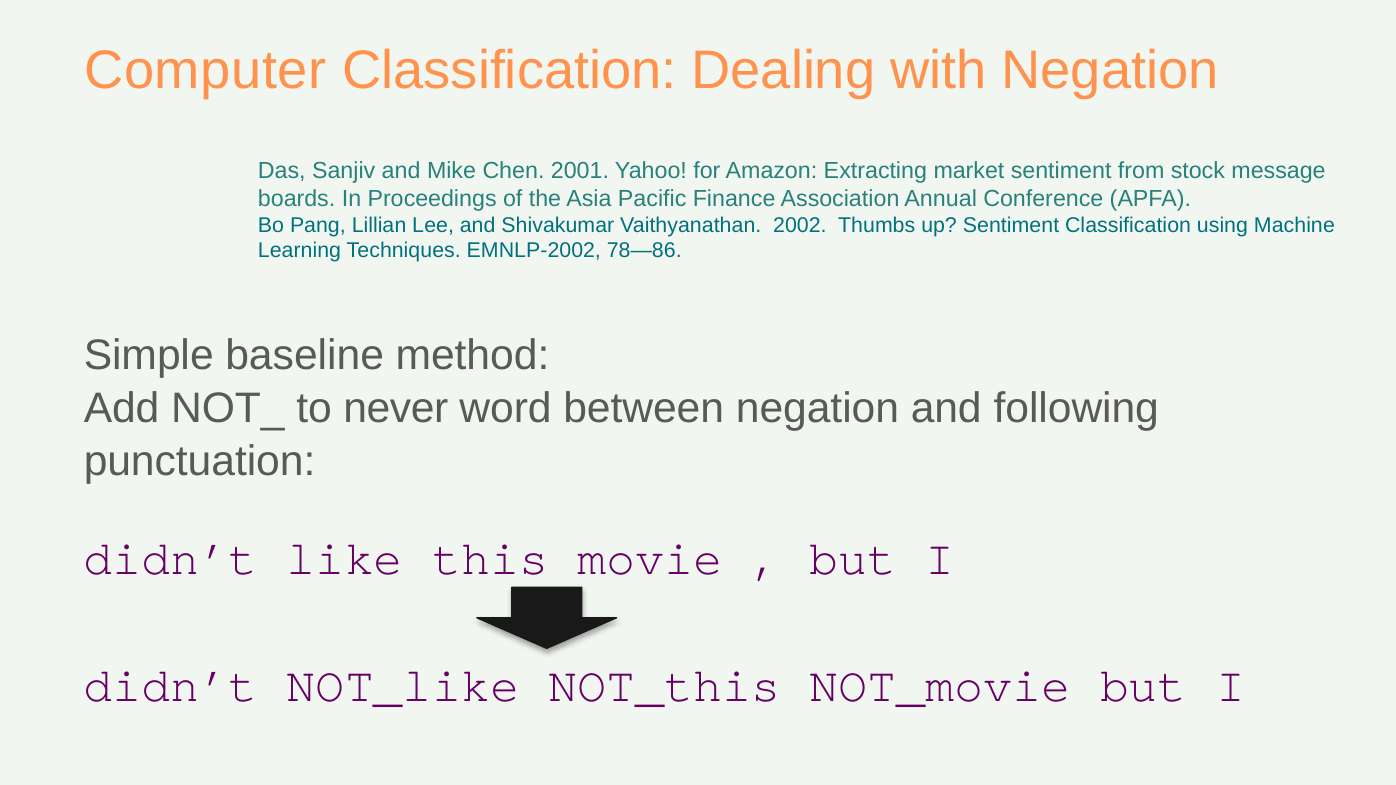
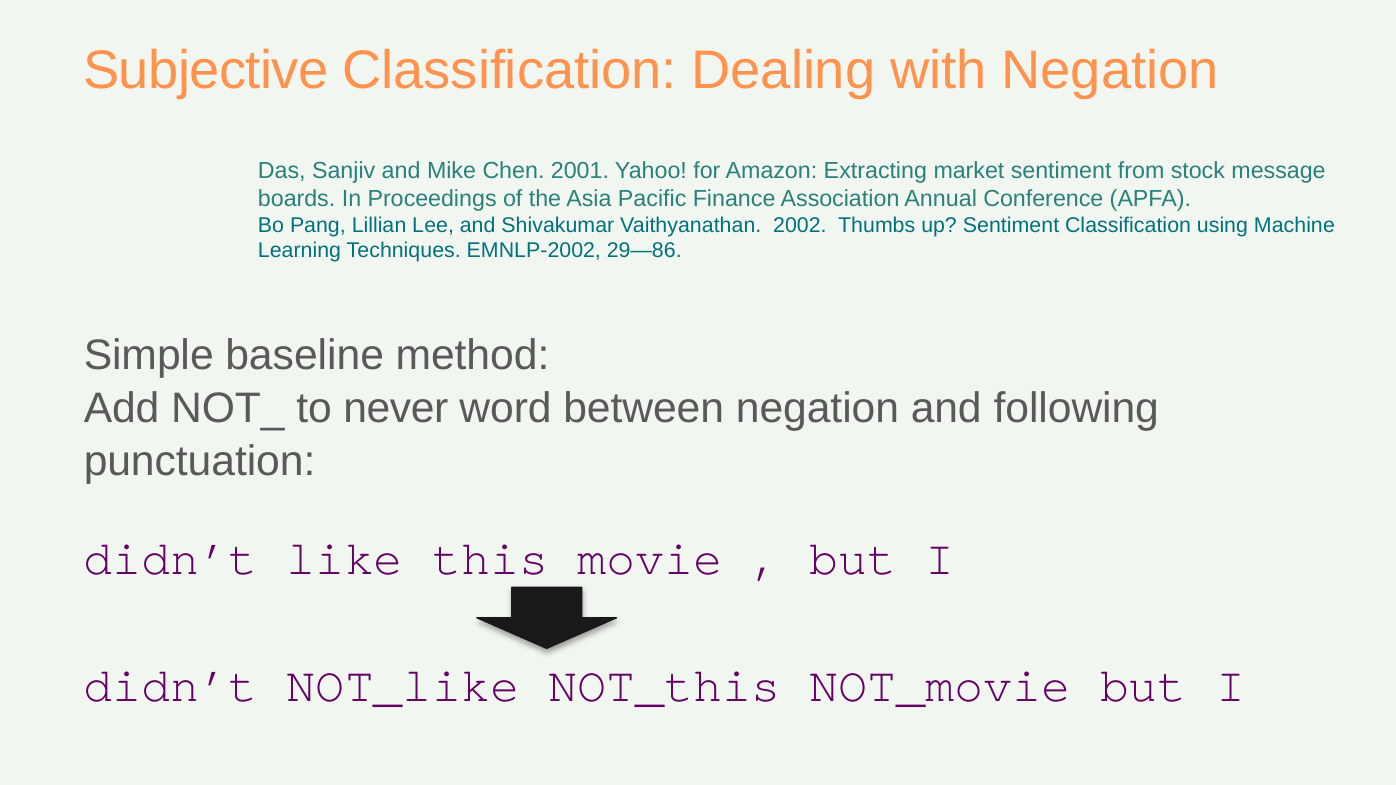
Computer: Computer -> Subjective (206, 71)
78—86: 78—86 -> 29—86 (644, 251)
